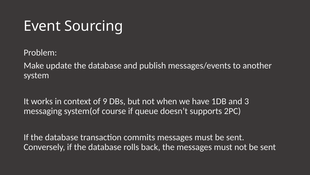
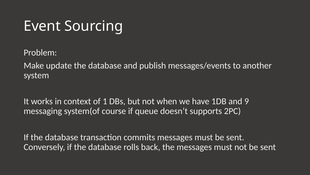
9: 9 -> 1 (105, 101)
3: 3 -> 9 (247, 101)
